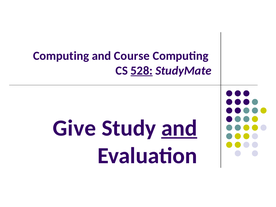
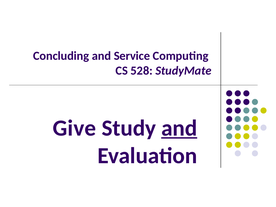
Computing: Computing -> Concluding (61, 56)
Course: Course -> Service (132, 56)
528 underline: present -> none (142, 71)
